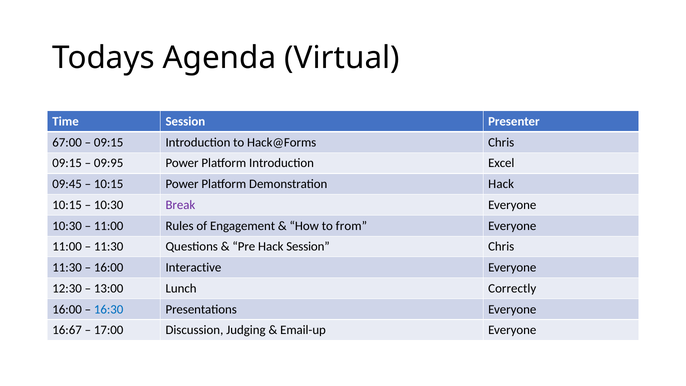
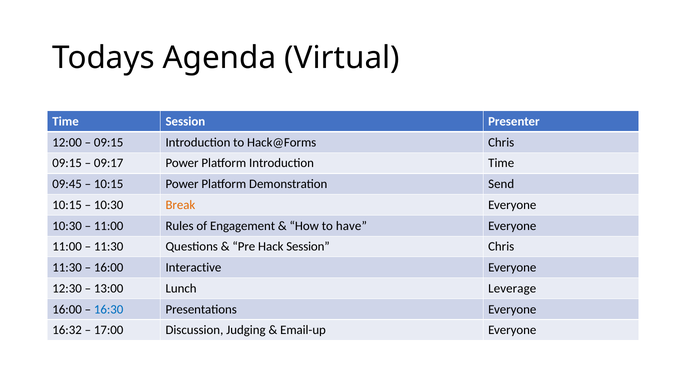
67:00: 67:00 -> 12:00 (67, 142)
09:95: 09:95 -> 09:17 (109, 163)
Introduction Excel: Excel -> Time (501, 163)
Demonstration Hack: Hack -> Send (501, 184)
Break colour: purple -> orange (180, 205)
from: from -> have (351, 226)
Correctly: Correctly -> Leverage (512, 288)
16:67: 16:67 -> 16:32 (67, 330)
